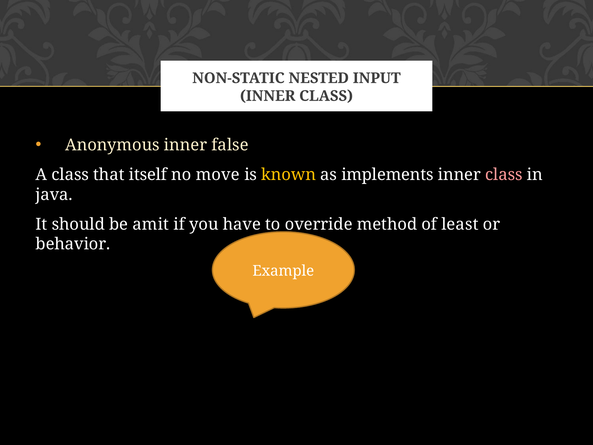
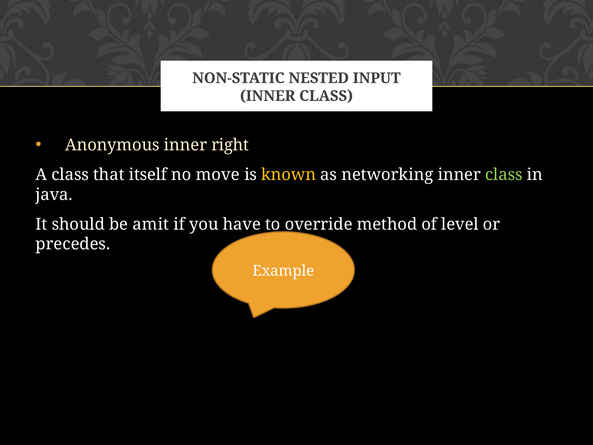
false: false -> right (230, 145)
implements: implements -> networking (387, 175)
class colour: pink -> light green (504, 175)
least: least -> level (460, 224)
behavior: behavior -> precedes (73, 244)
